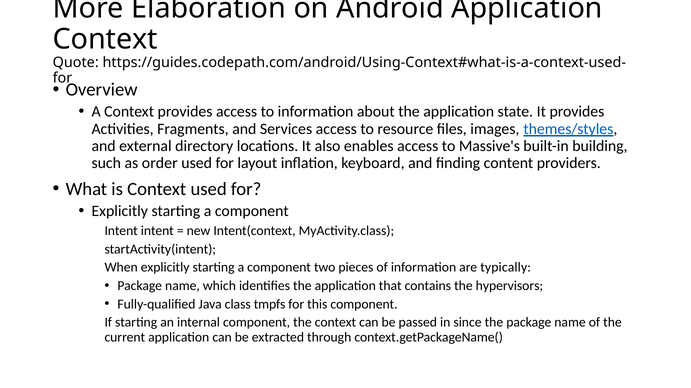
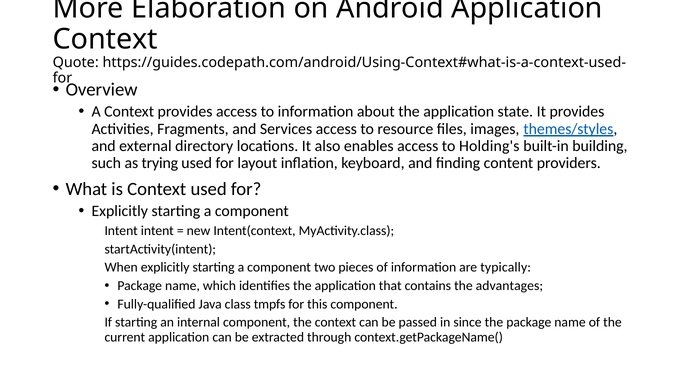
Massive's: Massive's -> Holding's (489, 146)
order: order -> trying (160, 163)
hypervisors: hypervisors -> advantages (509, 286)
